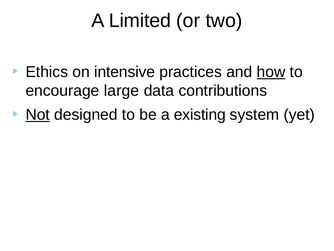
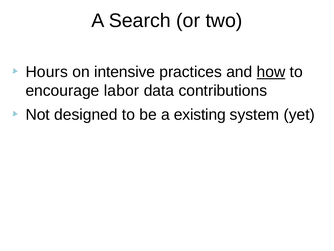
Limited: Limited -> Search (140, 21)
Ethics: Ethics -> Hours (47, 72)
large: large -> labor (121, 91)
Not underline: present -> none (38, 115)
